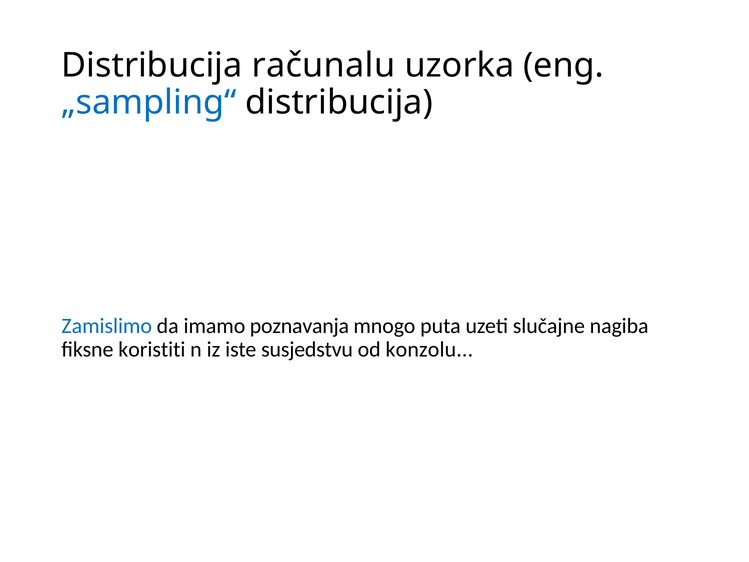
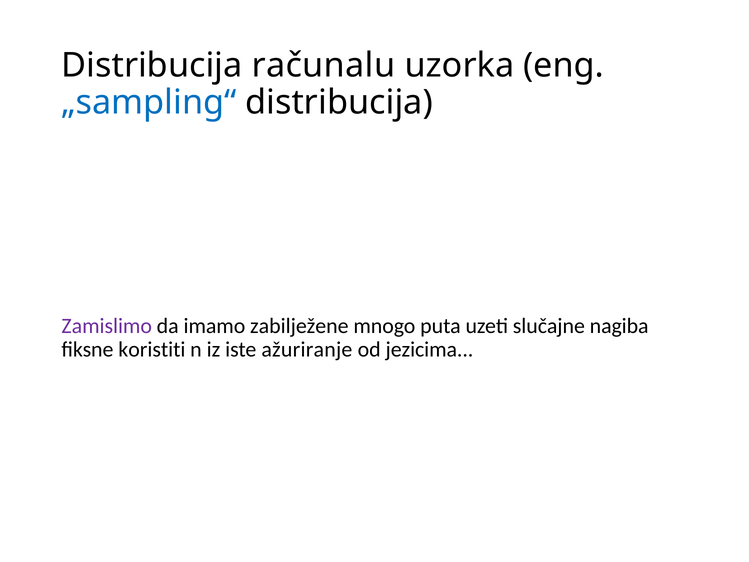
Zamislimo colour: blue -> purple (107, 326)
poznavanja: poznavanja -> zabilježene (299, 326)
susjedstvu: susjedstvu -> ažuriranje (307, 349)
konzolu: konzolu -> jezicima (429, 349)
